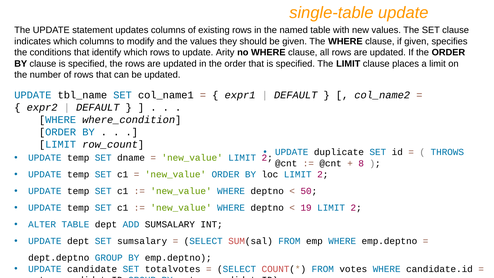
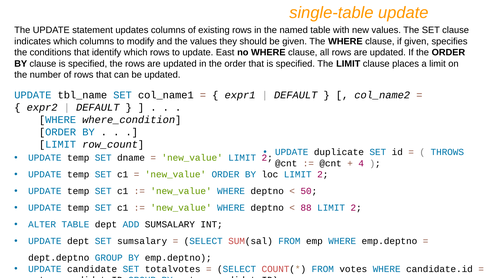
Arity: Arity -> East (225, 52)
8: 8 -> 4 (361, 163)
19: 19 -> 88 (306, 208)
